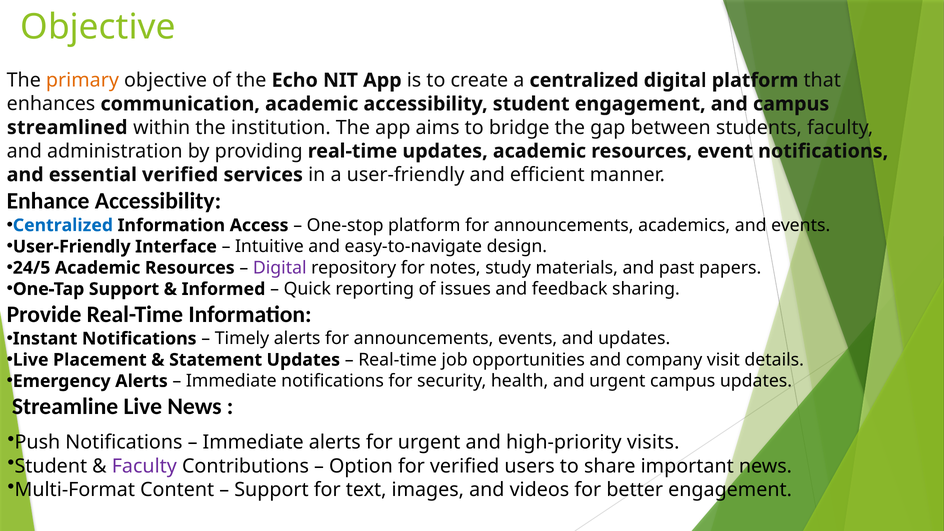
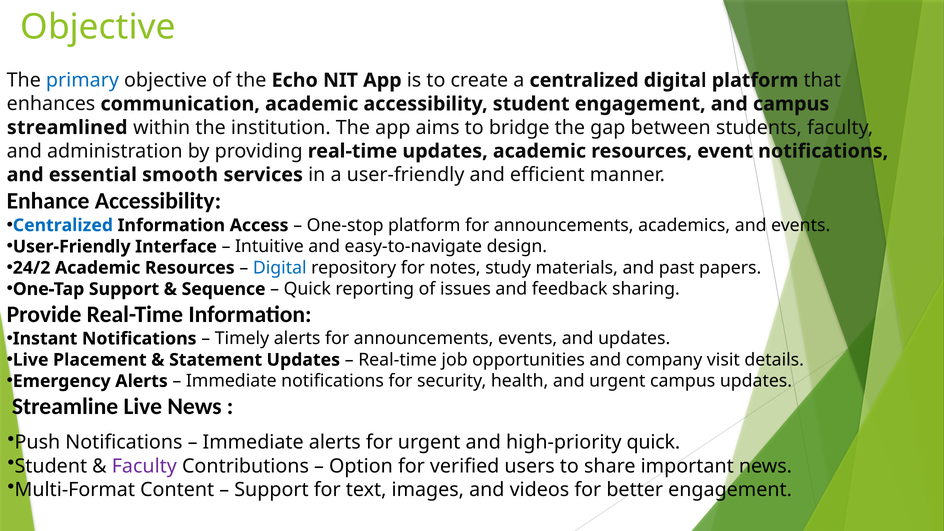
primary colour: orange -> blue (82, 80)
essential verified: verified -> smooth (180, 175)
24/5: 24/5 -> 24/2 (32, 268)
Digital colour: purple -> blue (280, 268)
Informed: Informed -> Sequence (224, 289)
high-priority visits: visits -> quick (653, 442)
